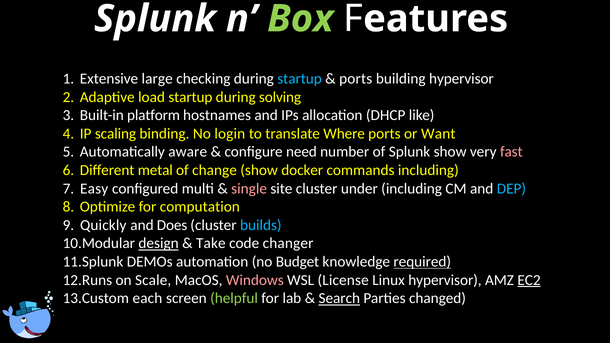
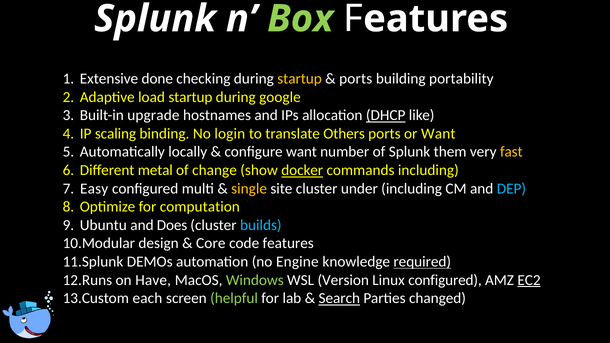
large: large -> done (157, 79)
startup colour: light blue -> yellow (300, 79)
building hypervisor: hypervisor -> portability (461, 79)
solving: solving -> google (280, 97)
platform: platform -> upgrade (153, 115)
DHCP underline: none -> present (386, 115)
Where: Where -> Others (344, 134)
aware: aware -> locally (188, 152)
configure need: need -> want (301, 152)
Splunk show: show -> them (450, 152)
fast colour: pink -> yellow (511, 152)
docker underline: none -> present (302, 170)
single colour: pink -> yellow (249, 189)
Quickly: Quickly -> Ubuntu (103, 225)
design underline: present -> none (159, 244)
Take: Take -> Core (211, 244)
changer: changer -> features (288, 244)
Budget: Budget -> Engine (297, 262)
Scale: Scale -> Have (153, 280)
Windows colour: pink -> light green (255, 280)
License: License -> Version (343, 280)
Linux hypervisor: hypervisor -> configured (445, 280)
